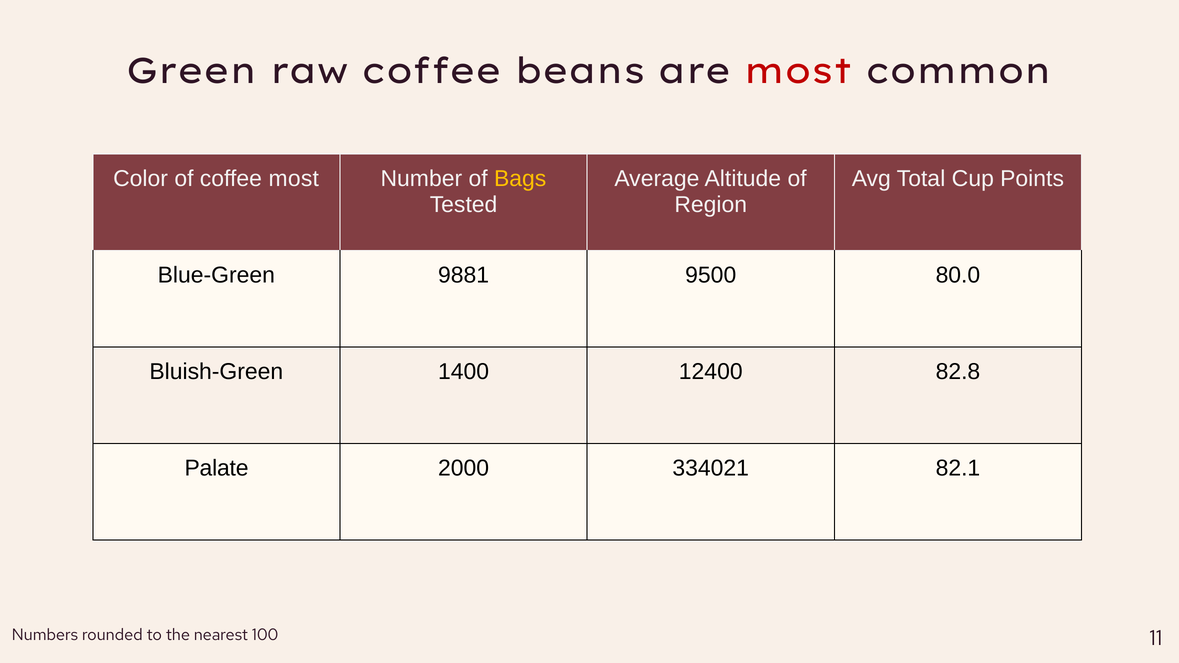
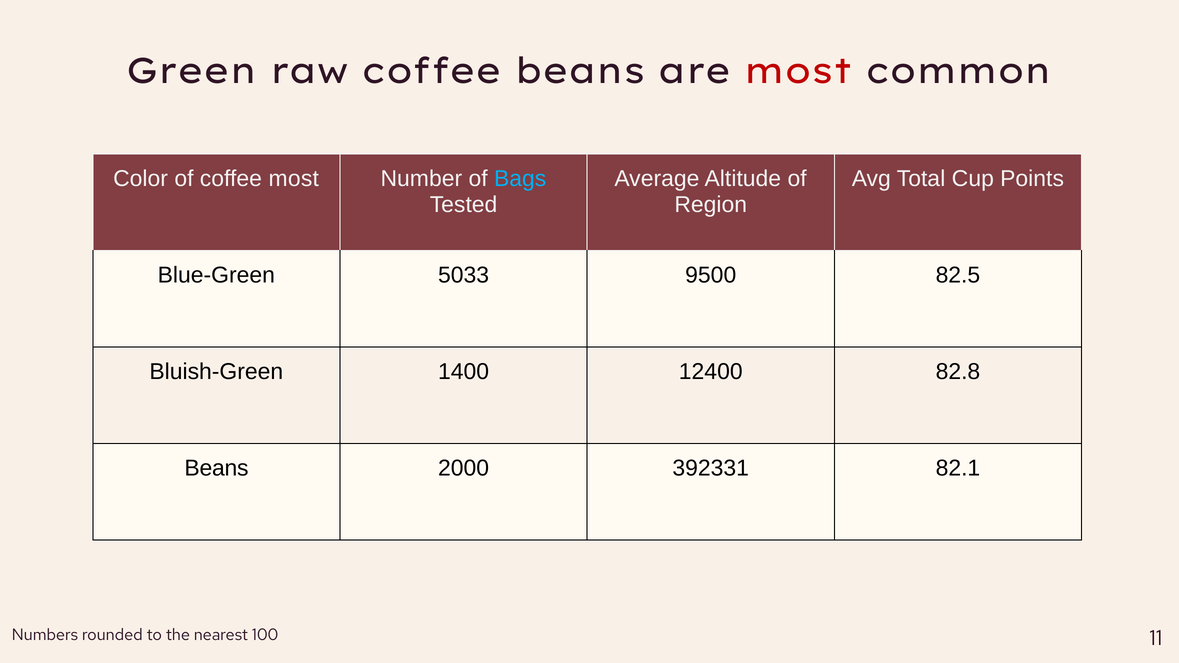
Bags colour: yellow -> light blue (520, 179)
9881: 9881 -> 5033 (464, 275)
80.0: 80.0 -> 82.5 (958, 275)
Palate: Palate -> Beans (217, 469)
334021: 334021 -> 392331 (711, 469)
